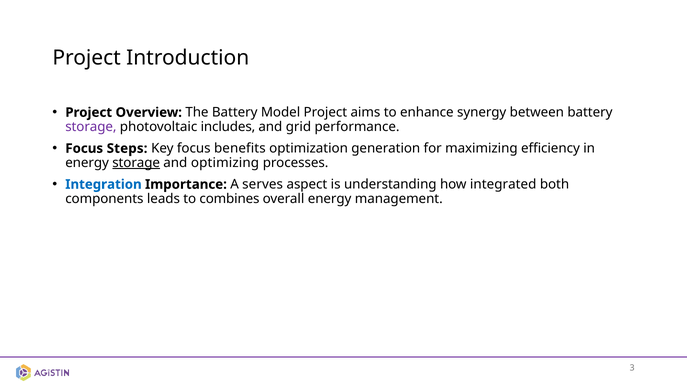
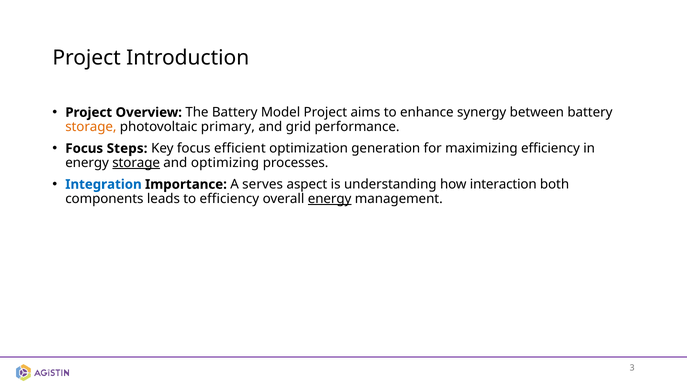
storage colour: purple -> orange (91, 127)
includes: includes -> primary (228, 127)
benefits: benefits -> efficient (240, 149)
integrated: integrated -> interaction (503, 185)
to combines: combines -> efficiency (229, 199)
energy underline: none -> present (330, 199)
